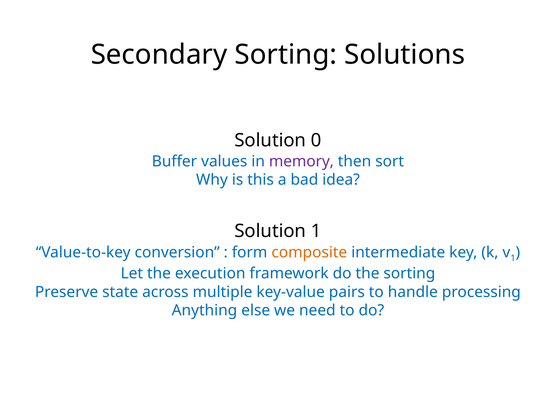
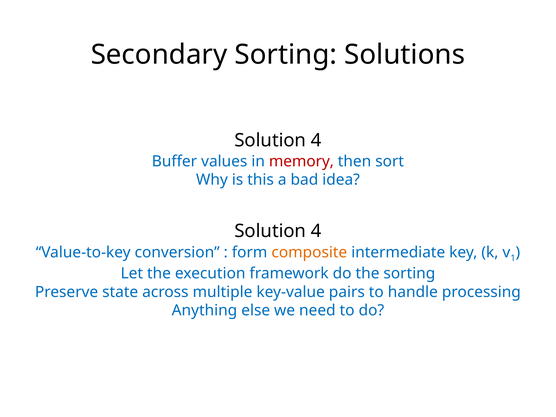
0: 0 -> 4 (316, 140)
memory colour: purple -> red (301, 161)
1: 1 -> 4 (316, 231)
